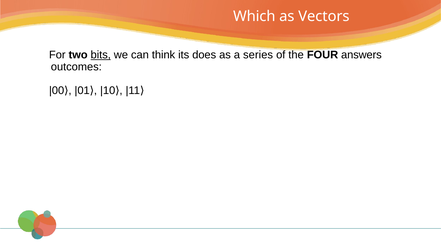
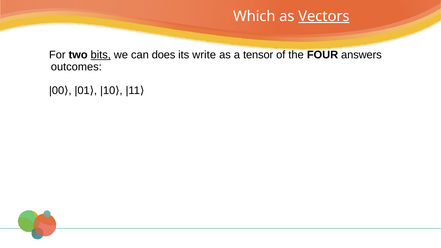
Vectors underline: none -> present (324, 16)
think: think -> does (164, 55)
does: does -> write (204, 55)
series: series -> tensor (258, 55)
